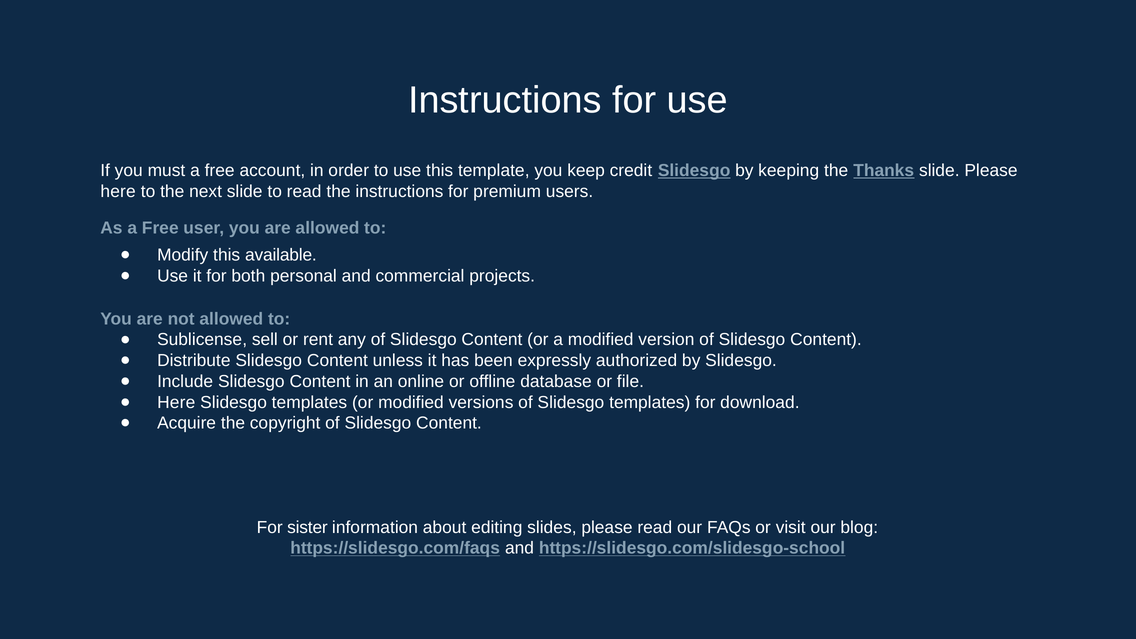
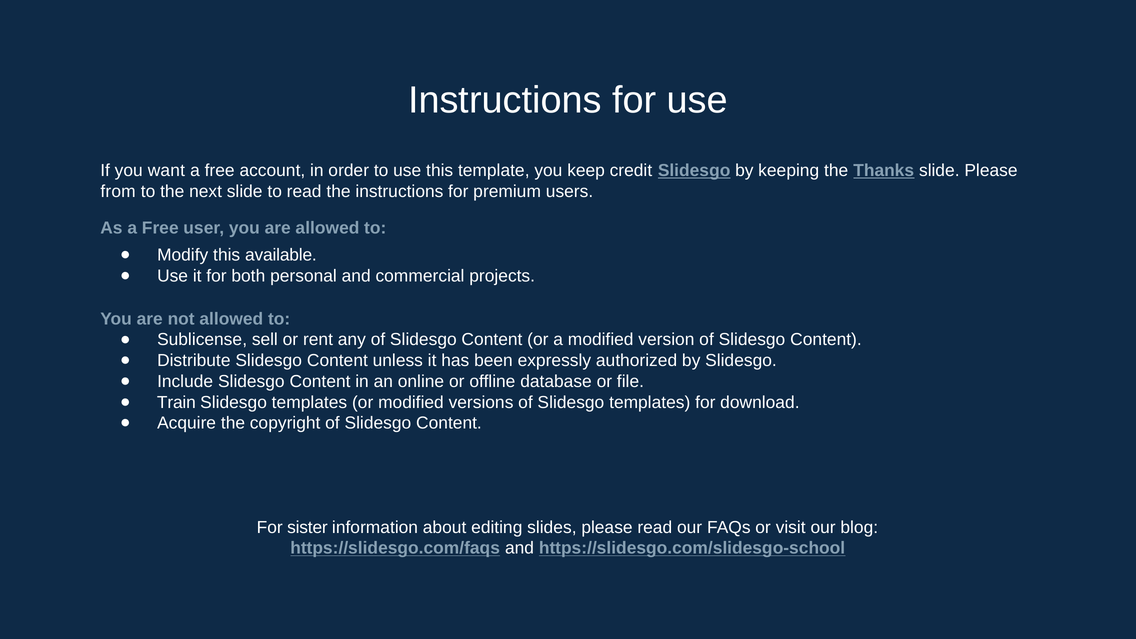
must: must -> want (166, 171)
here: here -> from (118, 191)
Here: Here -> Train (176, 402)
